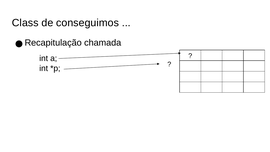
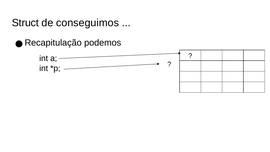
Class: Class -> Struct (25, 23)
chamada: chamada -> podemos (103, 43)
